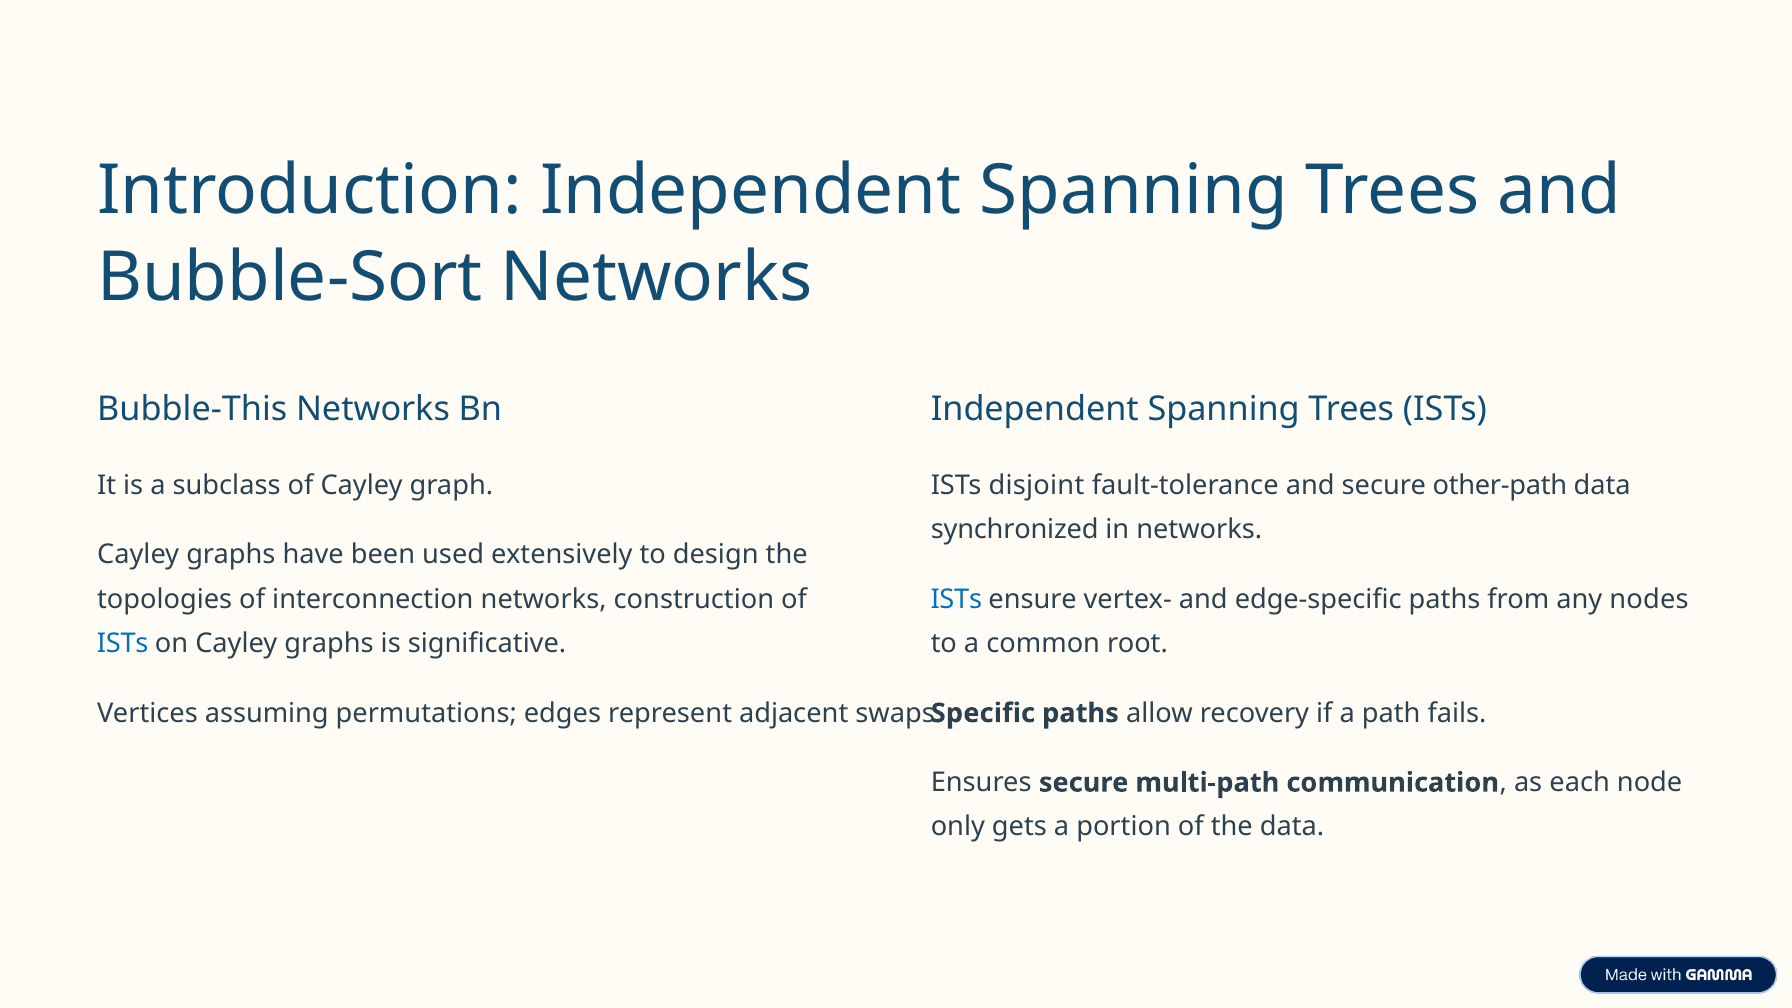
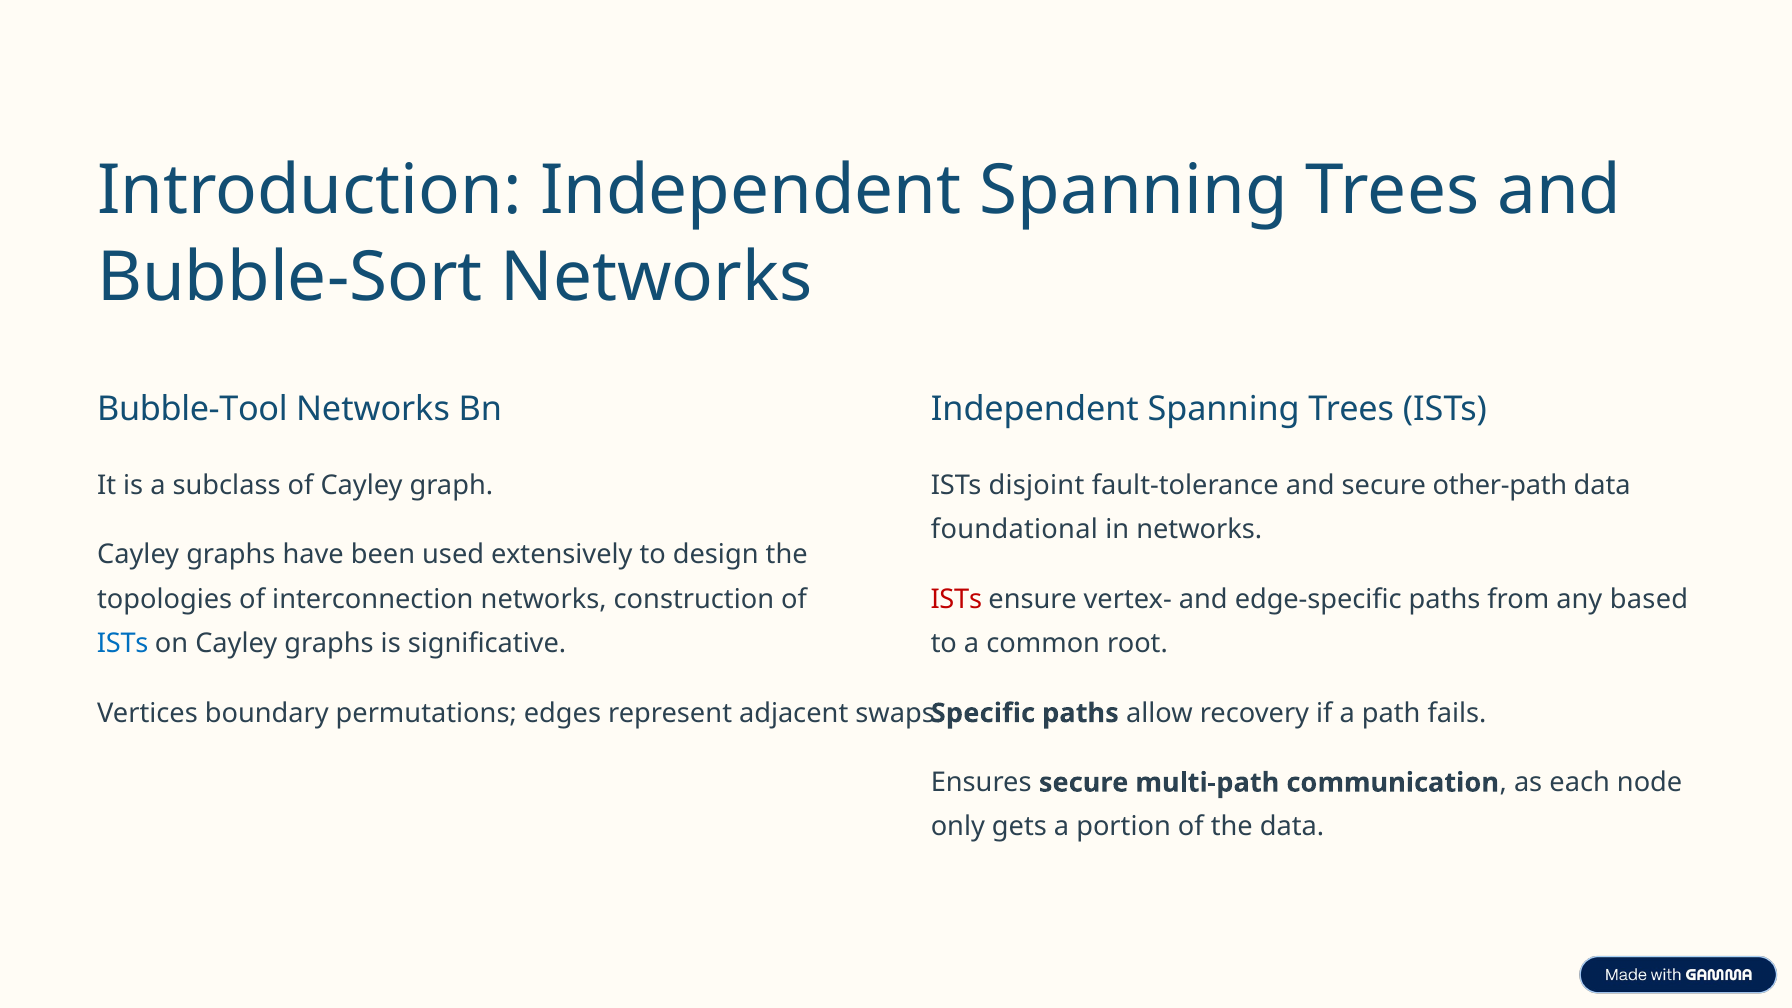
Bubble-This: Bubble-This -> Bubble-Tool (192, 409)
synchronized: synchronized -> foundational (1014, 530)
ISTs colour: blue -> red (956, 599)
nodes: nodes -> based (1649, 599)
assuming: assuming -> boundary (267, 713)
